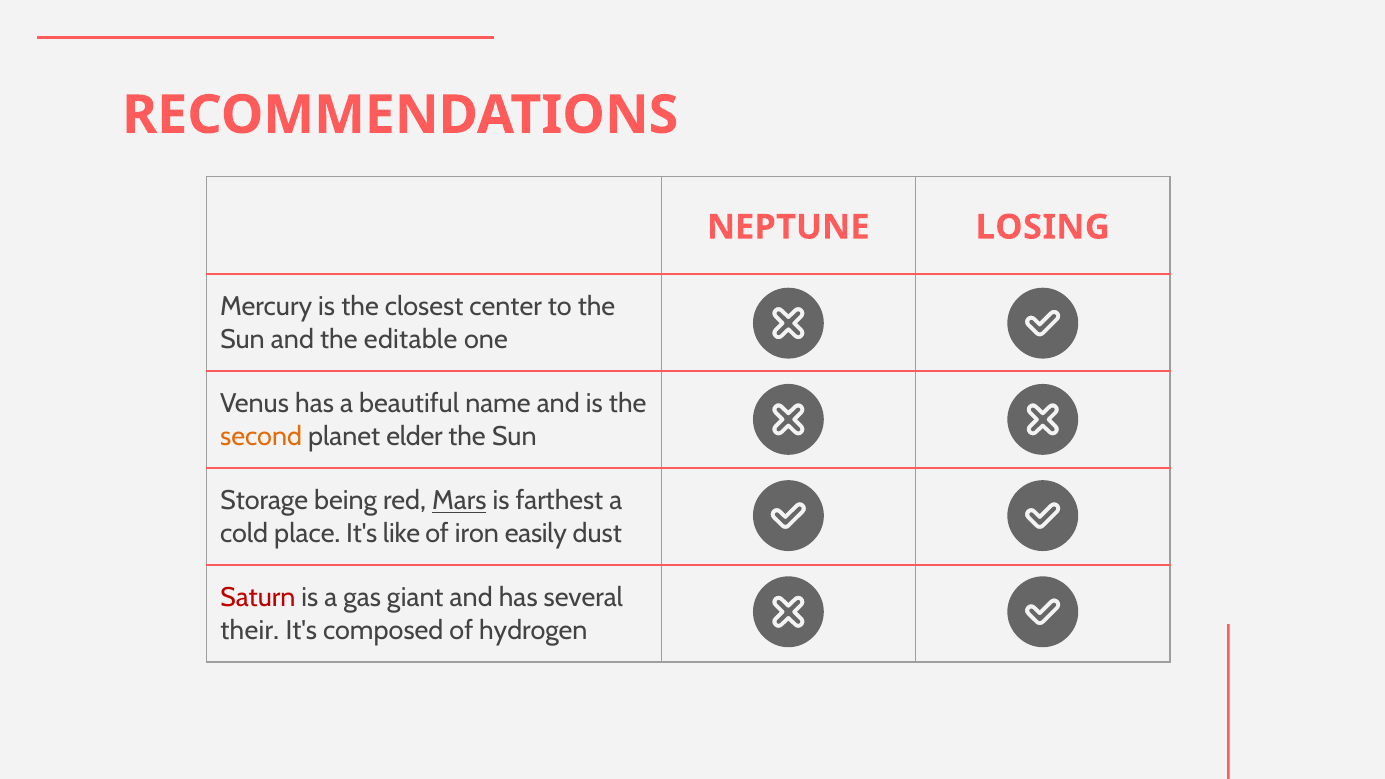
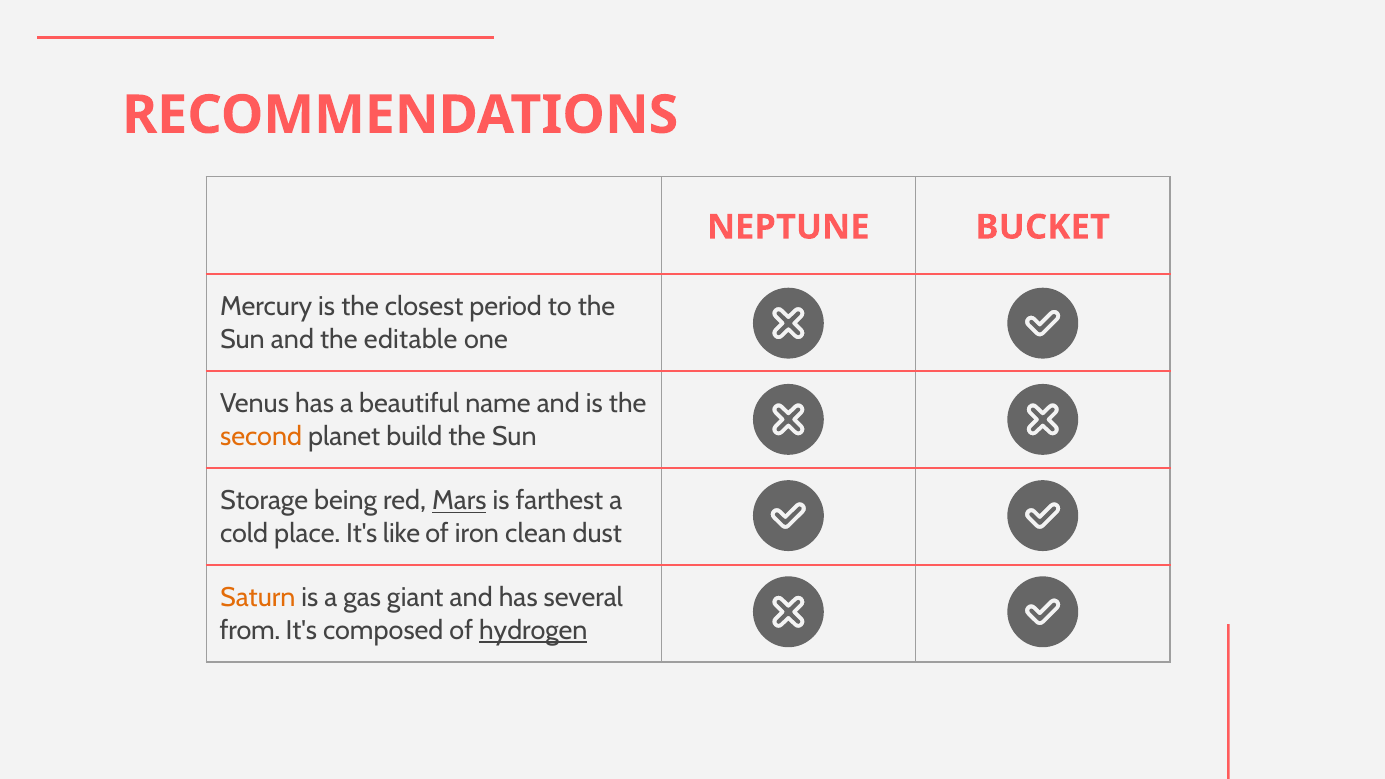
LOSING: LOSING -> BUCKET (1043, 227)
center: center -> period (506, 307)
elder: elder -> build (414, 437)
easily: easily -> clean (536, 534)
Saturn colour: red -> orange (258, 598)
their: their -> from (250, 631)
hydrogen underline: none -> present (533, 631)
